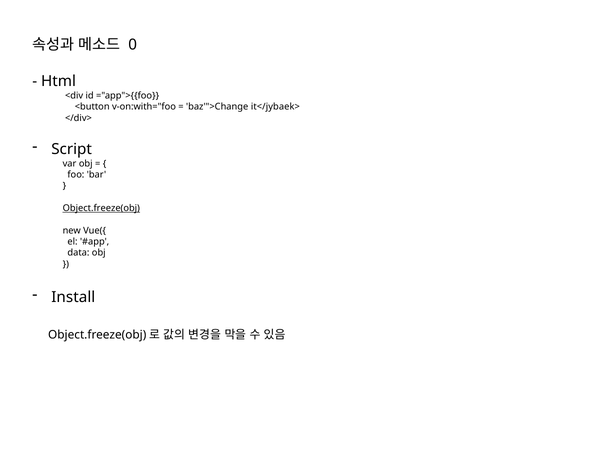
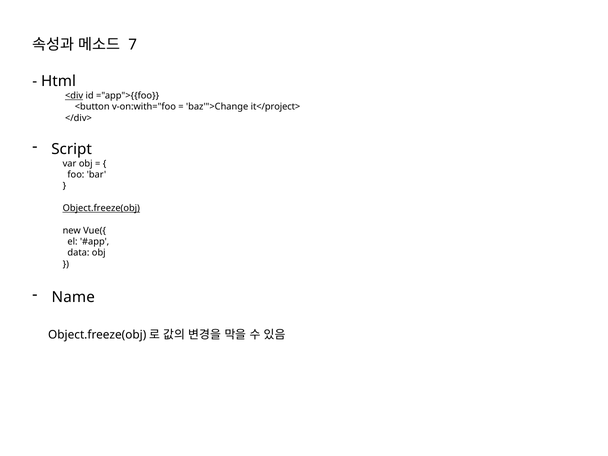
0: 0 -> 7 (133, 45)
<div underline: none -> present (74, 96)
it</jybaek>: it</jybaek> -> it</project> (275, 107)
Install: Install -> Name (73, 297)
